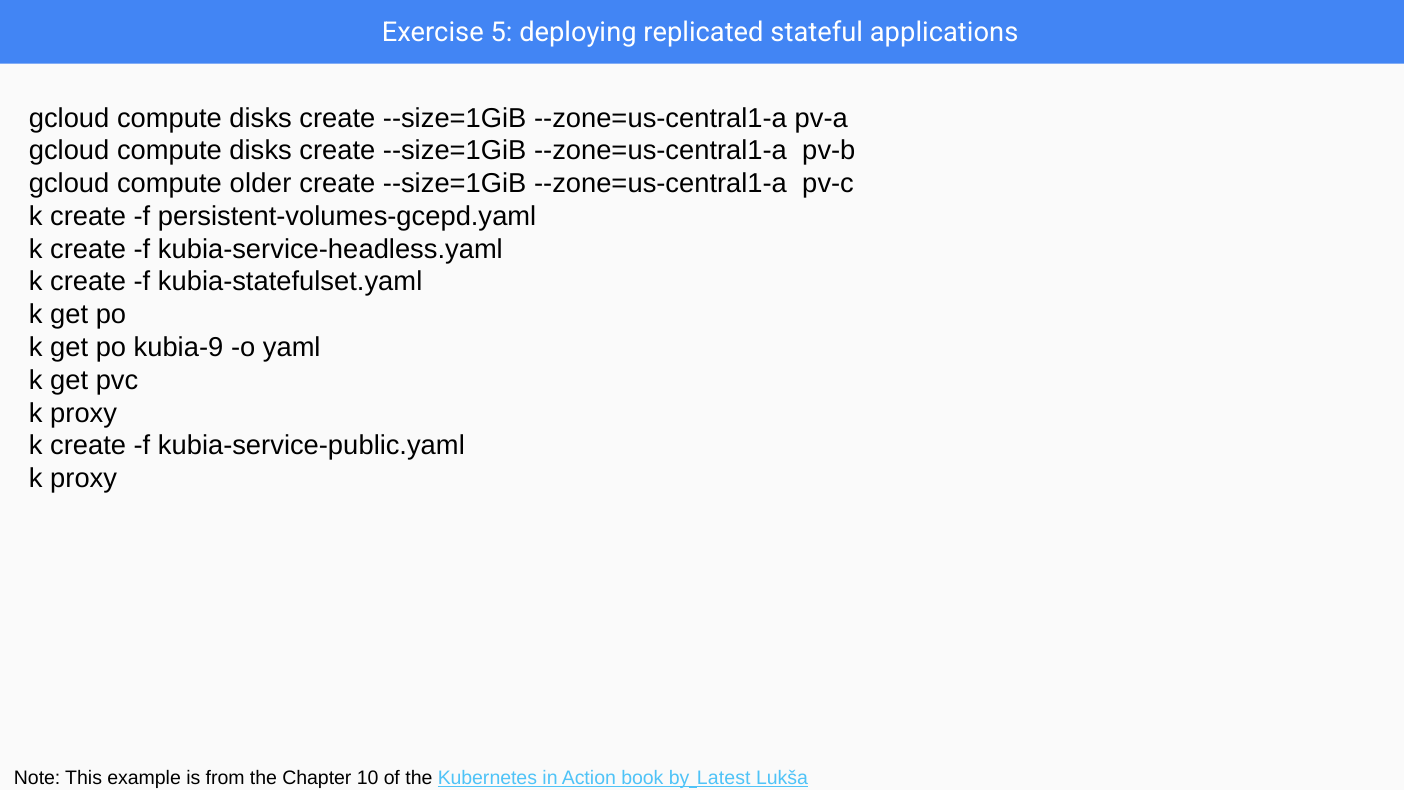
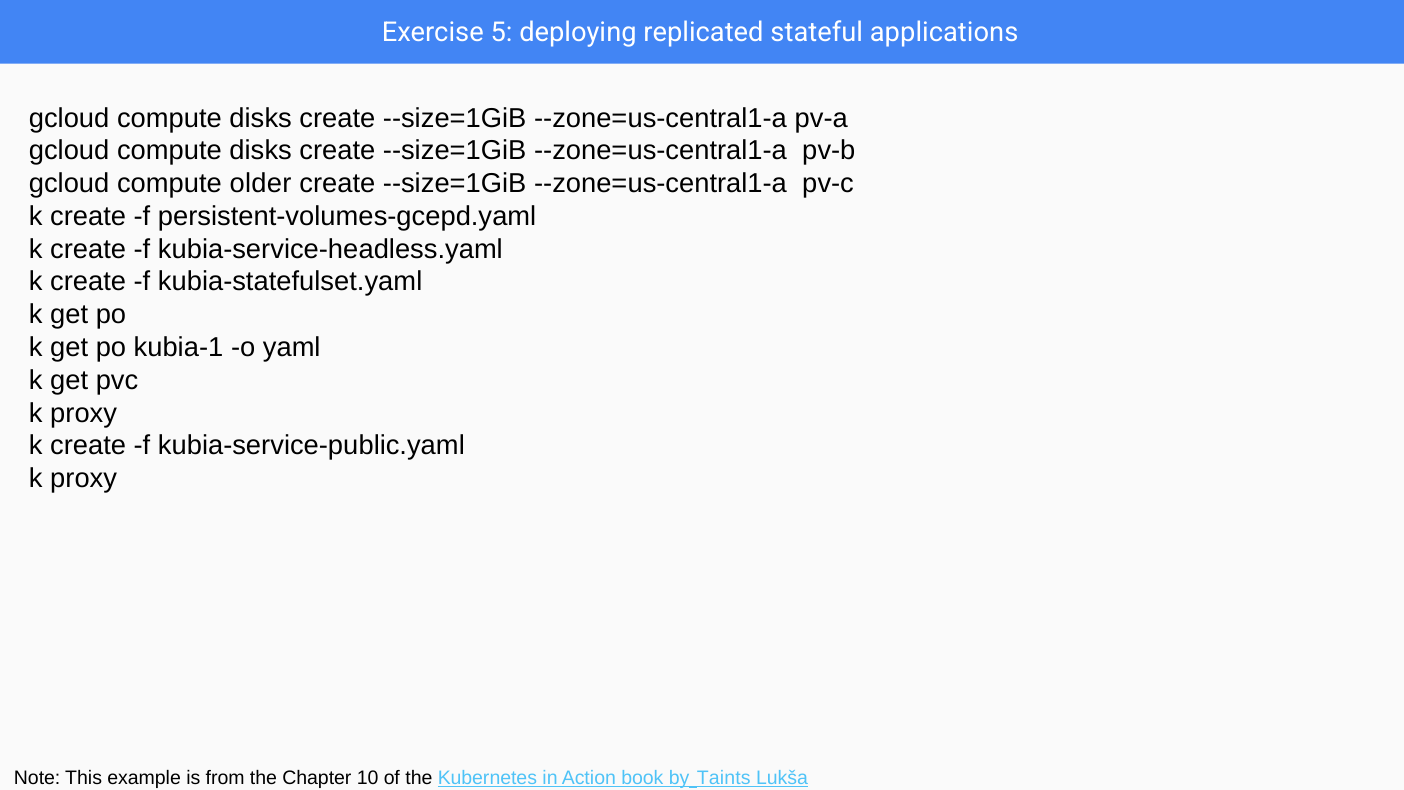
kubia-9: kubia-9 -> kubia-1 (178, 347)
Latest: Latest -> Taints (724, 777)
